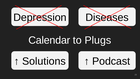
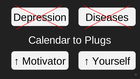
Solutions: Solutions -> Motivator (44, 61)
Podcast: Podcast -> Yourself (111, 61)
